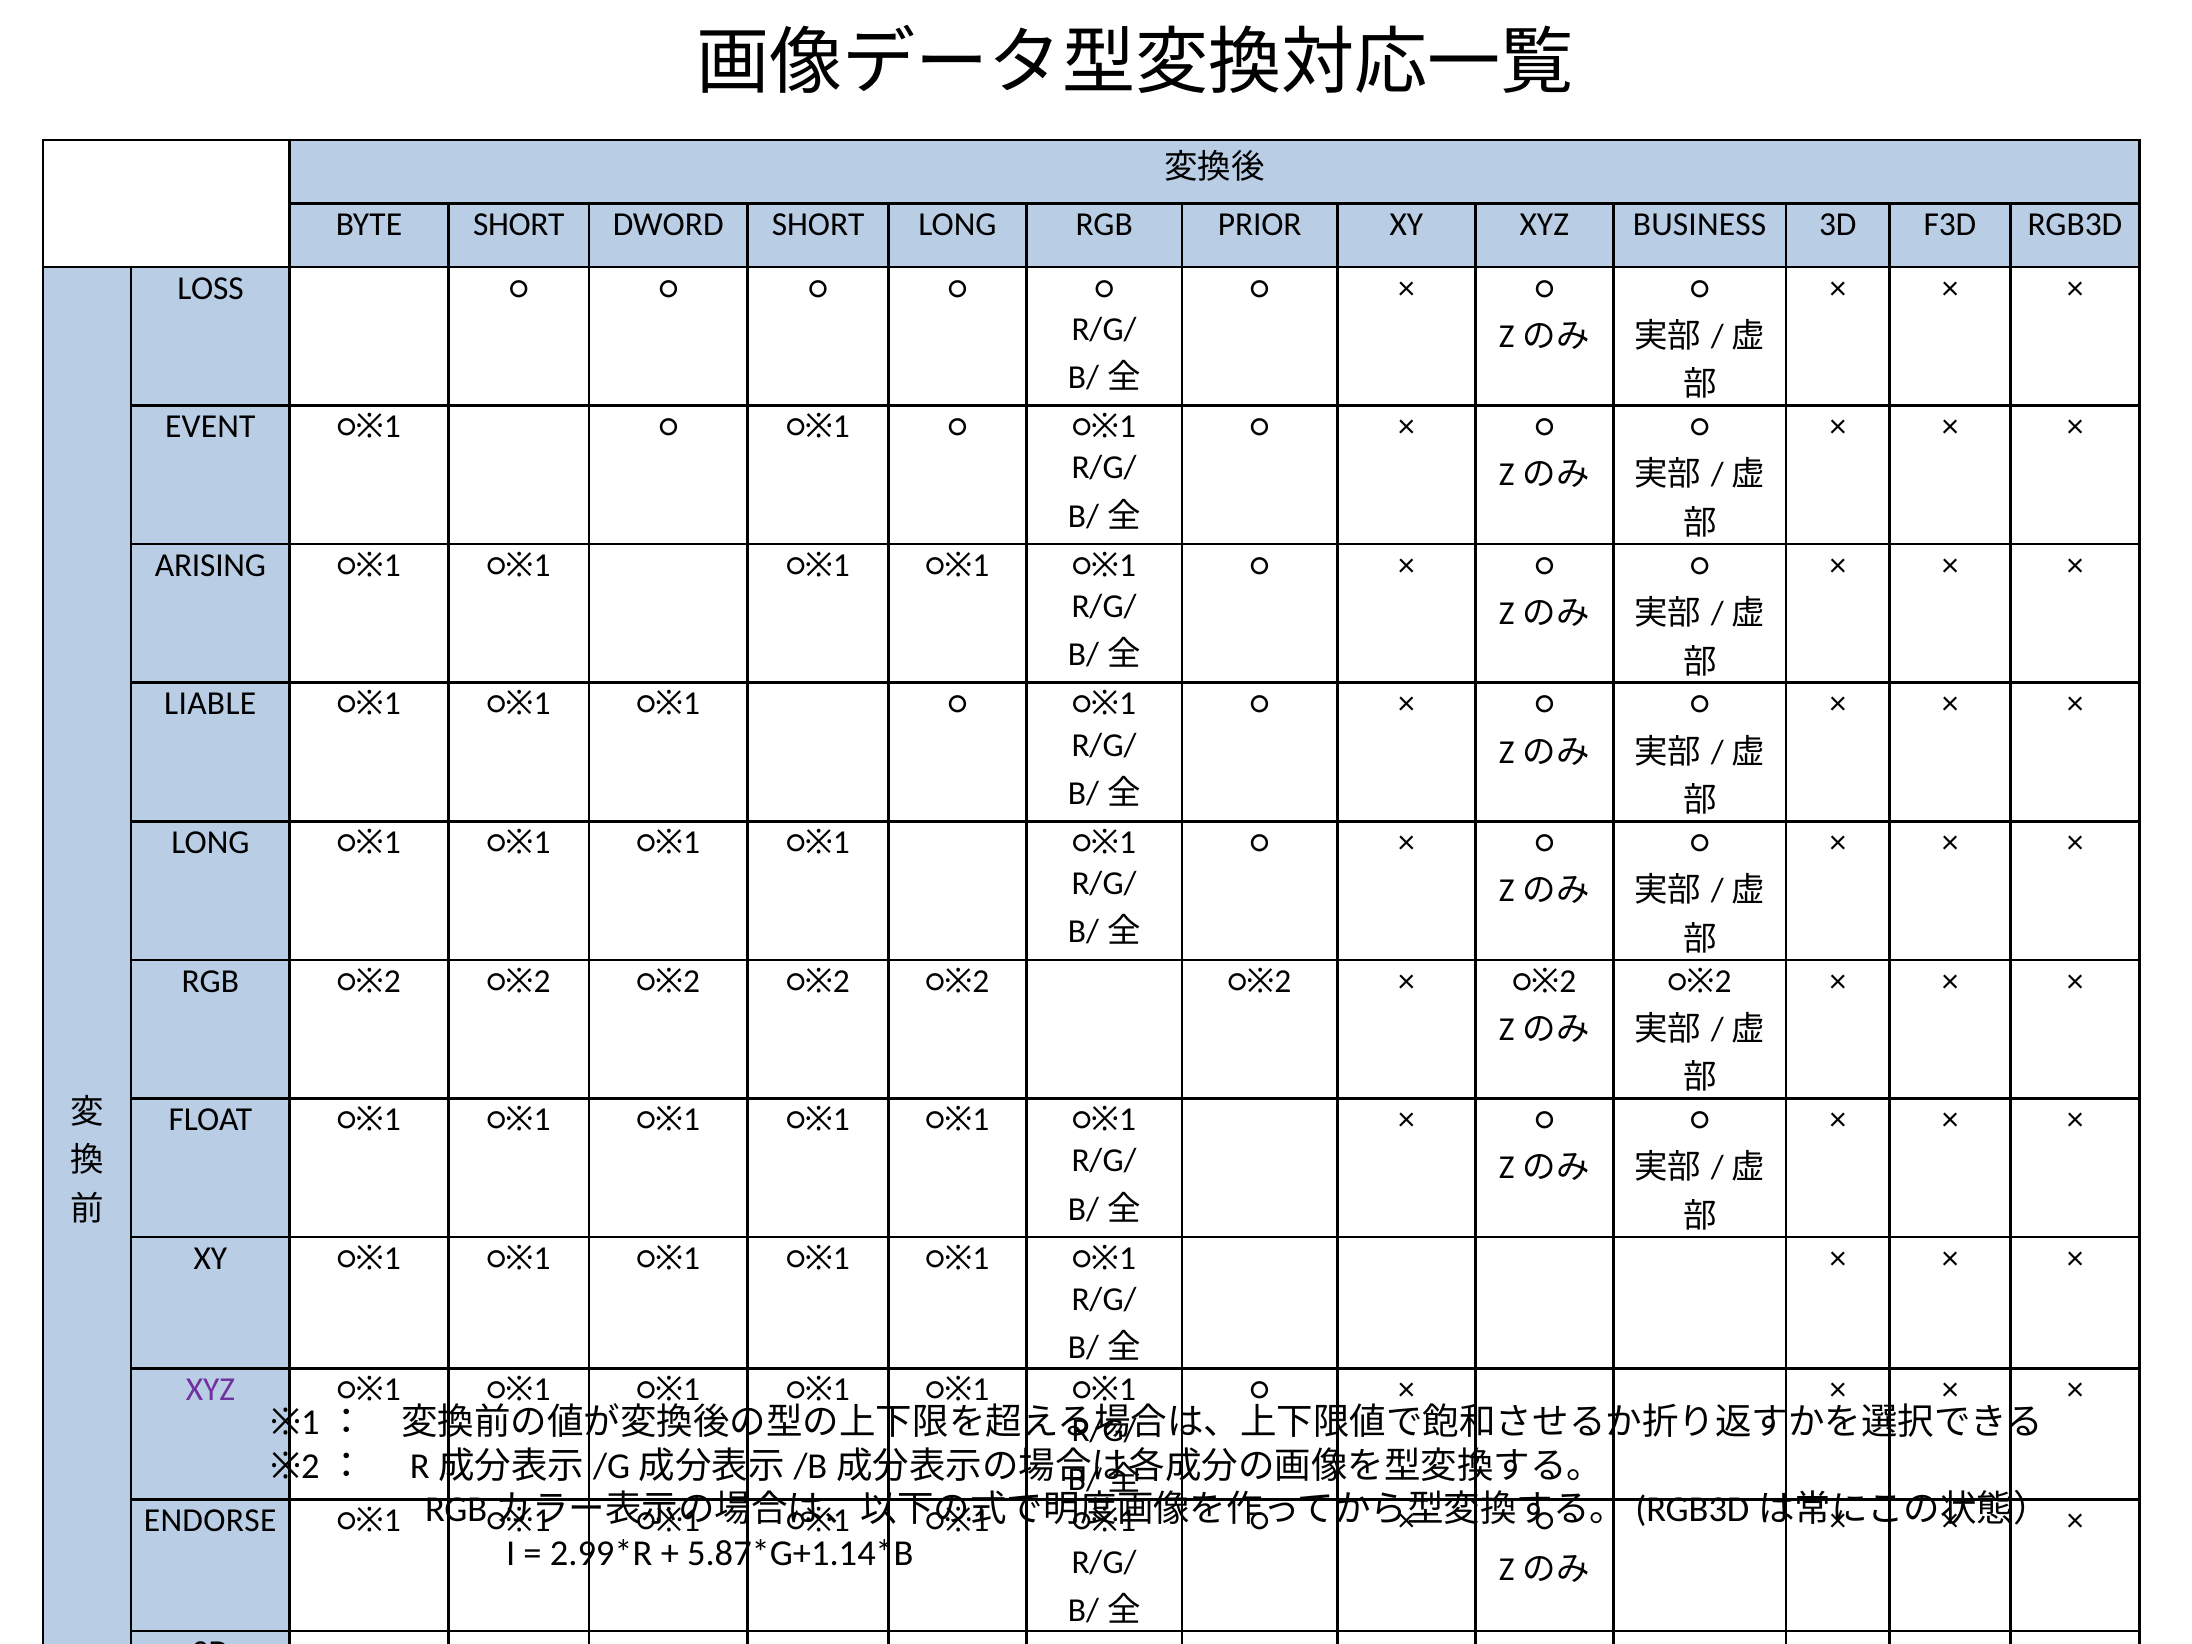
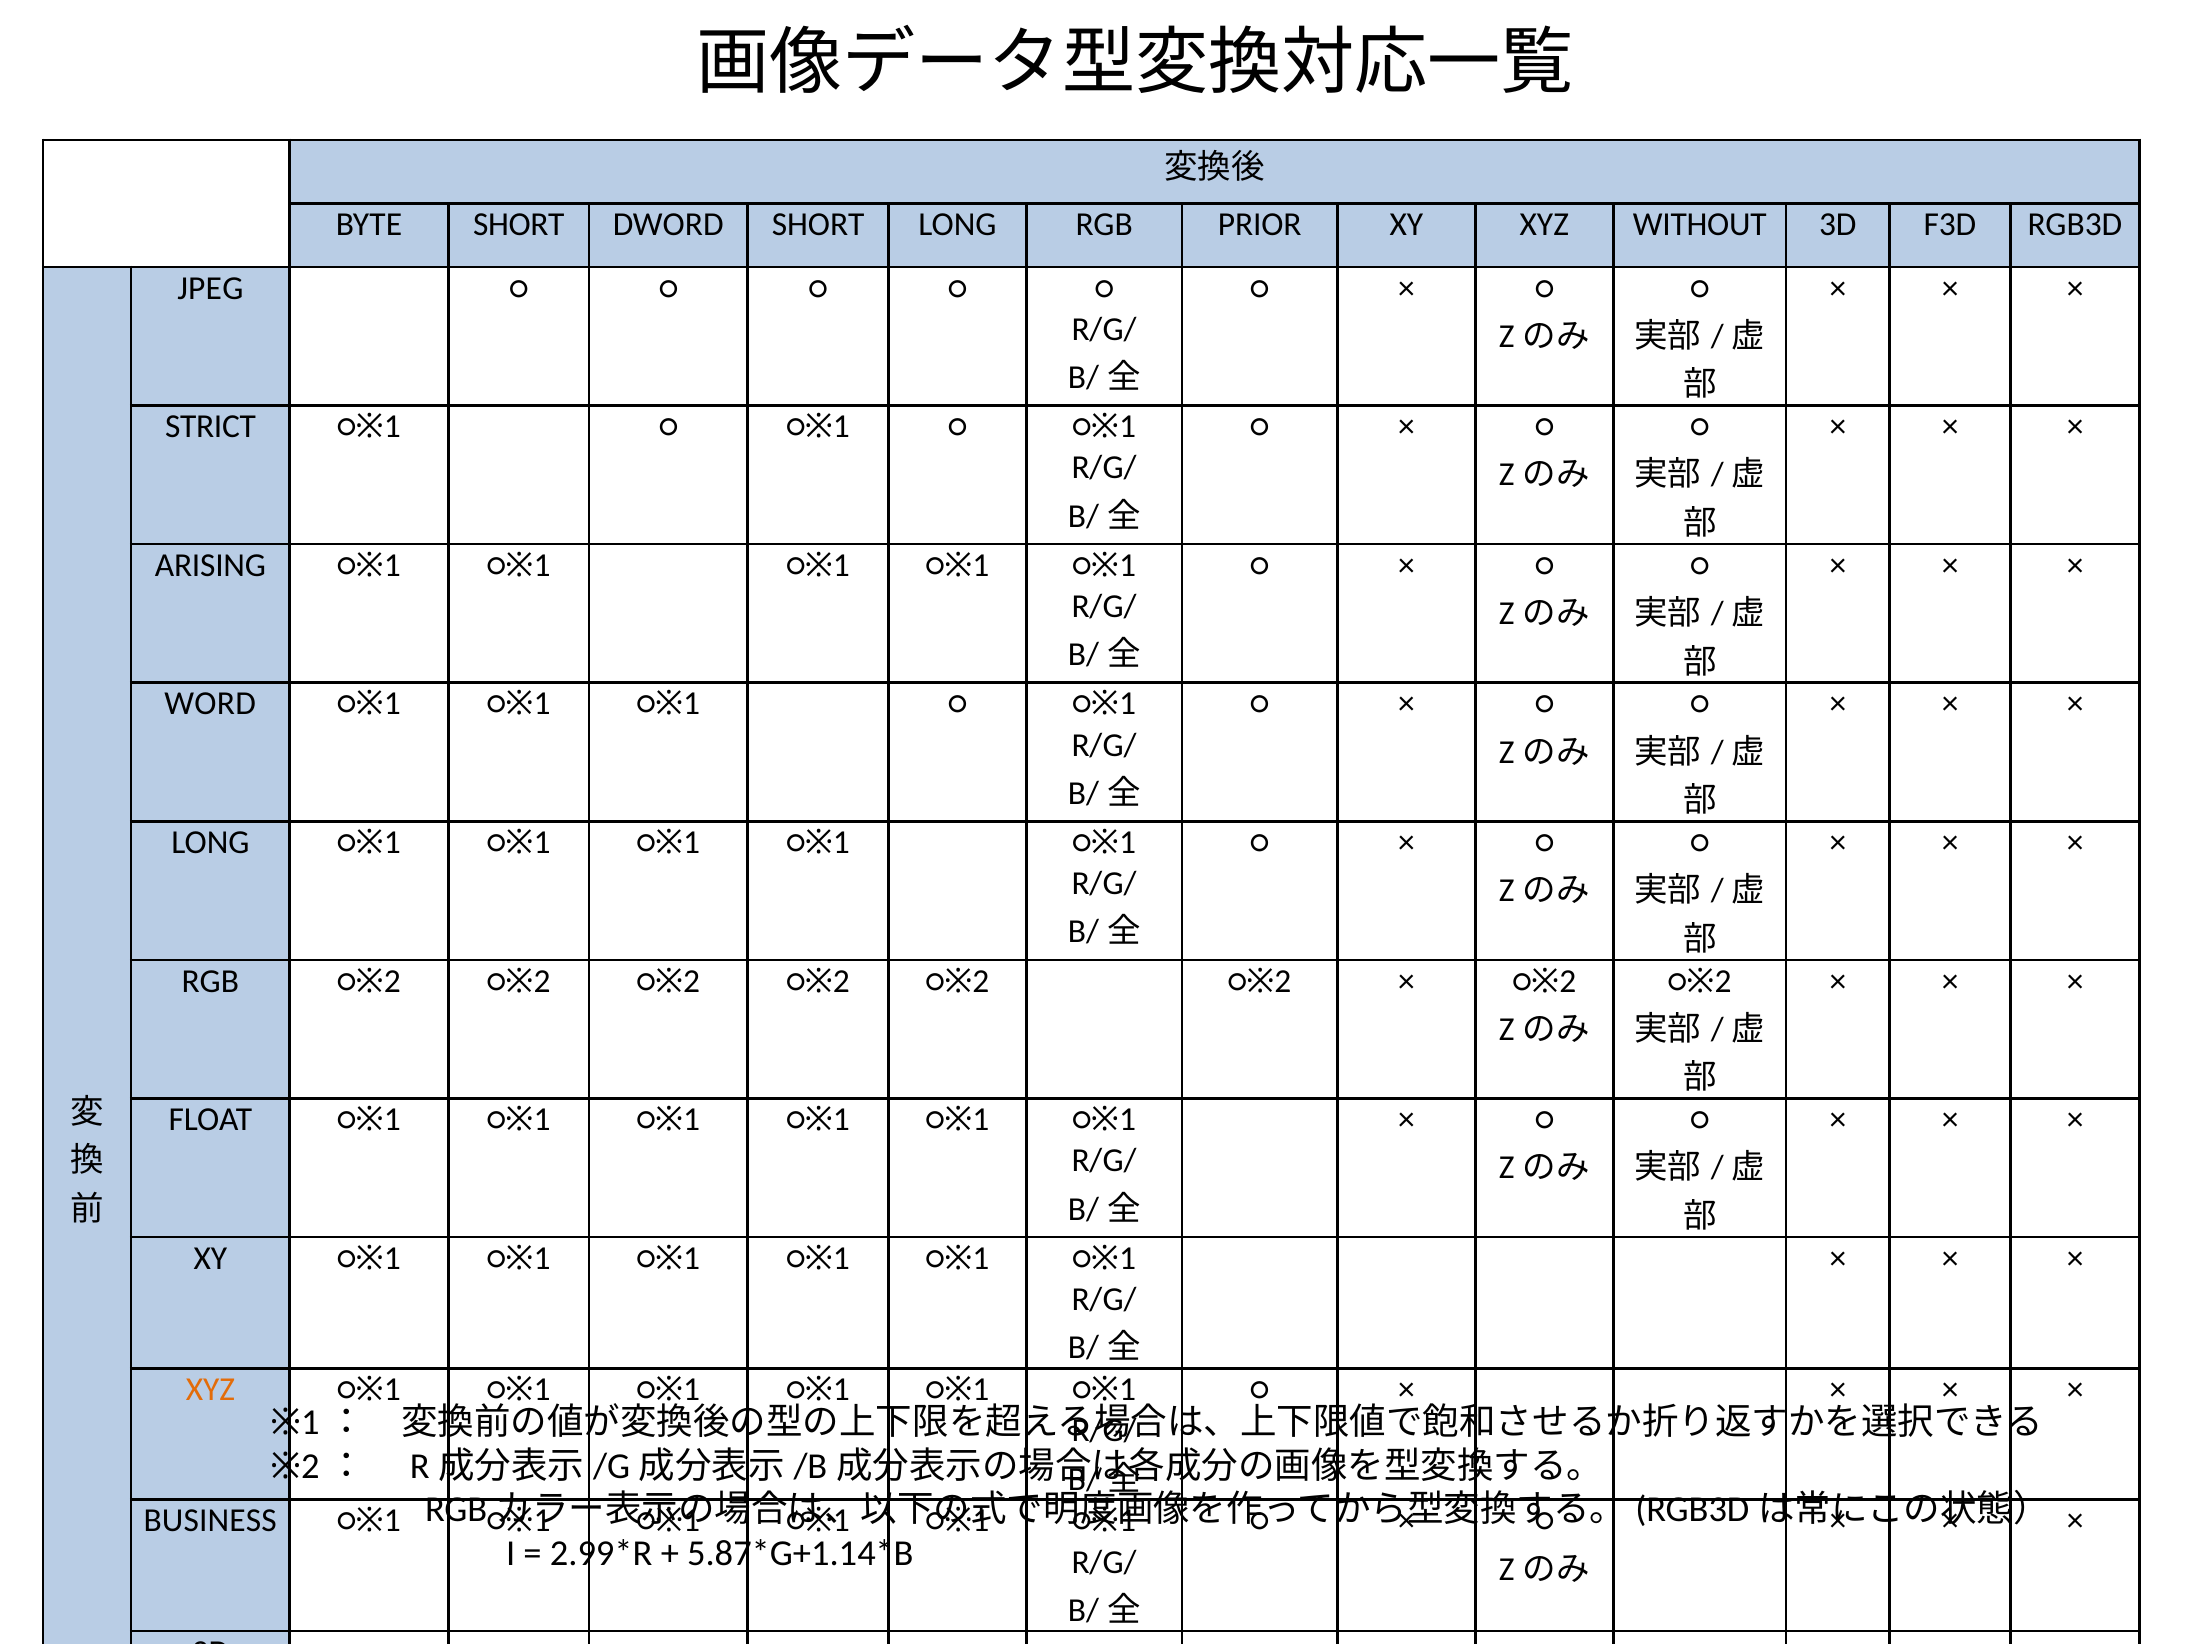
BUSINESS: BUSINESS -> WITHOUT (1700, 224)
LOSS: LOSS -> JPEG (210, 288)
EVENT: EVENT -> STRICT (211, 427)
LIABLE: LIABLE -> WORD (210, 704)
XYZ colour: purple -> orange (210, 1390)
ENDORSE: ENDORSE -> BUSINESS (210, 1521)
